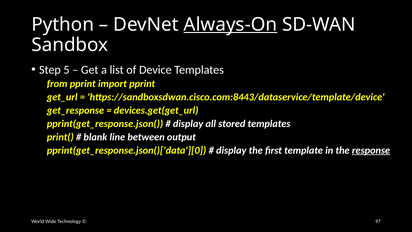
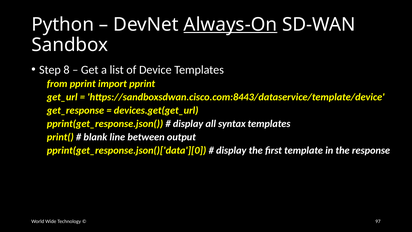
5: 5 -> 8 (67, 70)
stored: stored -> syntax (232, 124)
response underline: present -> none (371, 150)
